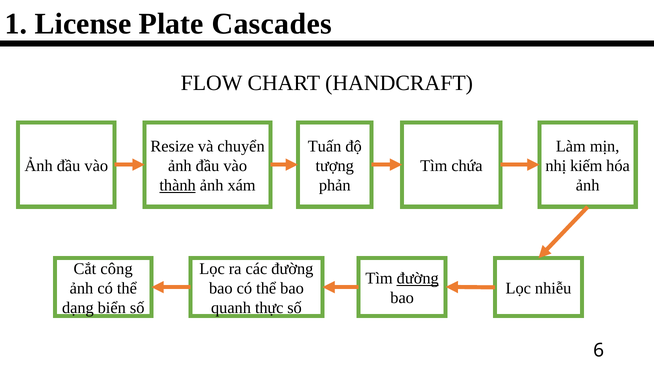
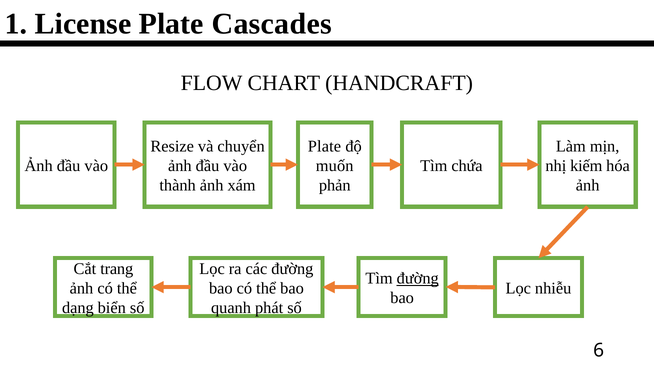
Tuấn: Tuấn -> Plate (324, 146)
tượng: tượng -> muốn (335, 166)
thành underline: present -> none (178, 185)
công: công -> trang (117, 269)
thực: thực -> phát (269, 308)
